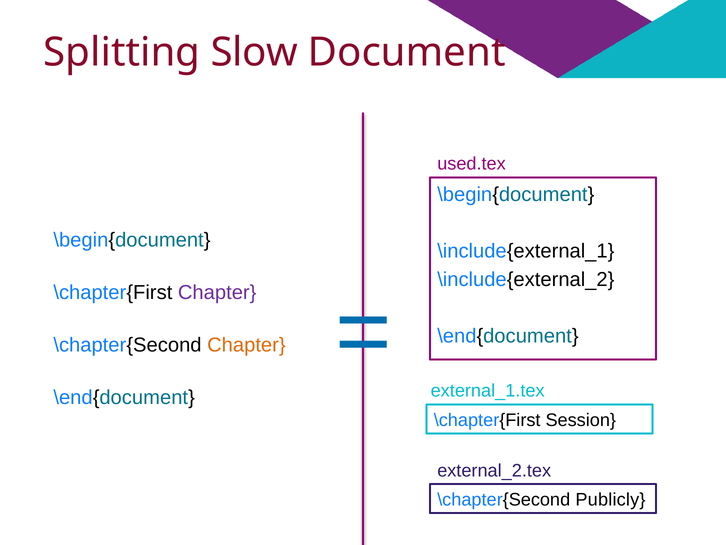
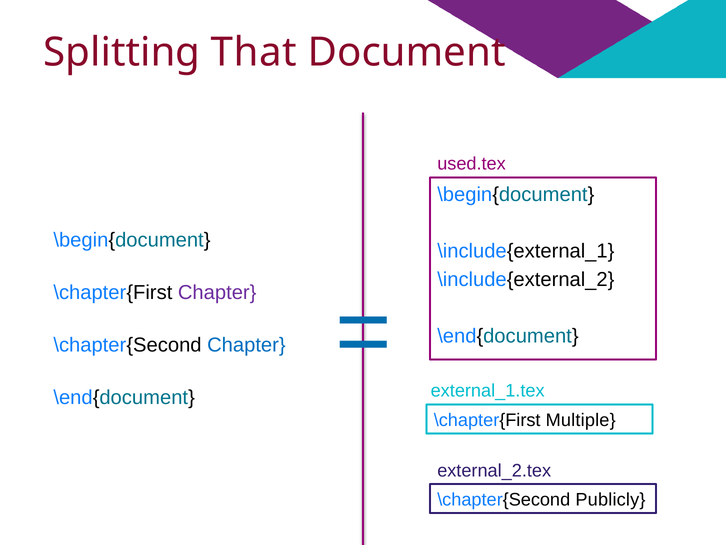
Slow: Slow -> That (254, 52)
Chapter colour: orange -> blue (246, 345)
Session: Session -> Multiple (581, 420)
